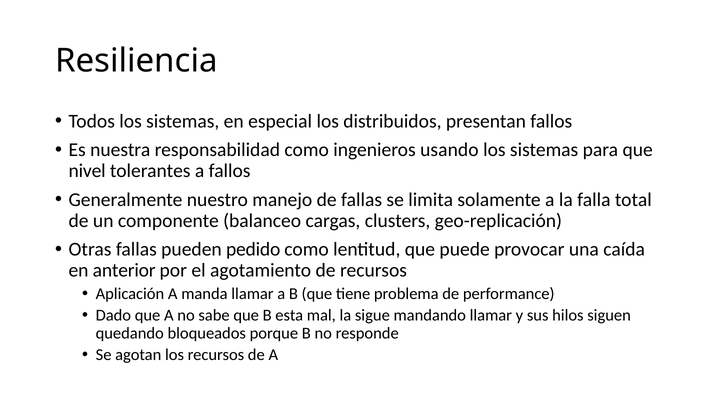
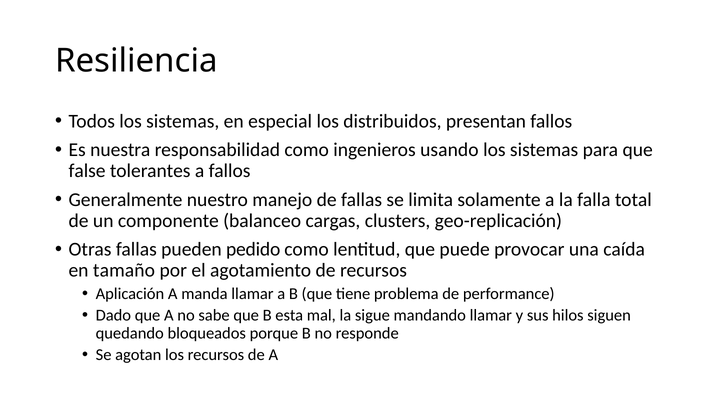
nivel: nivel -> false (87, 171)
anterior: anterior -> tamaño (124, 270)
